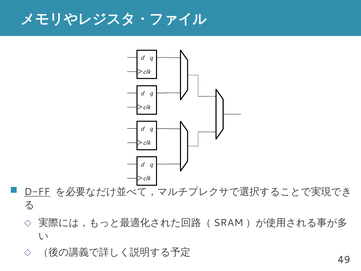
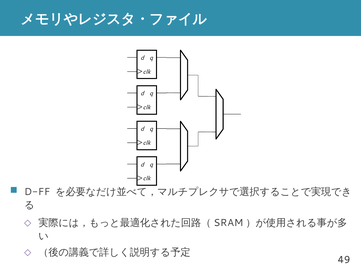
D-FF underline: present -> none (37, 192)
